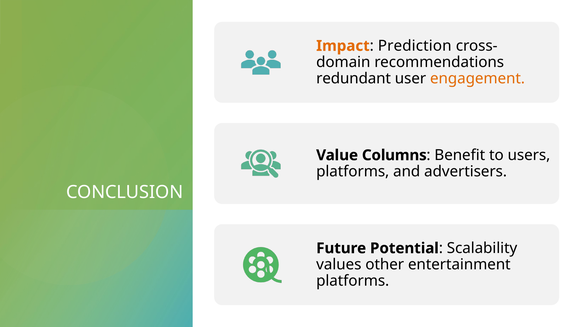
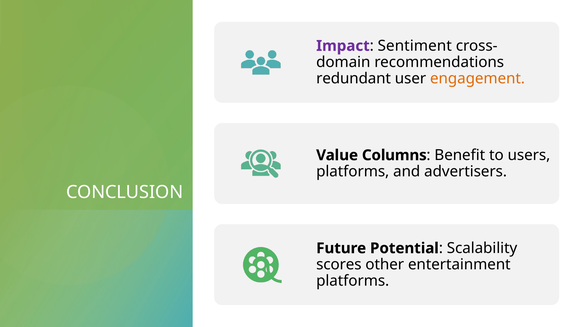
Impact colour: orange -> purple (343, 46)
Prediction: Prediction -> Sentiment (415, 46)
values: values -> scores (339, 264)
